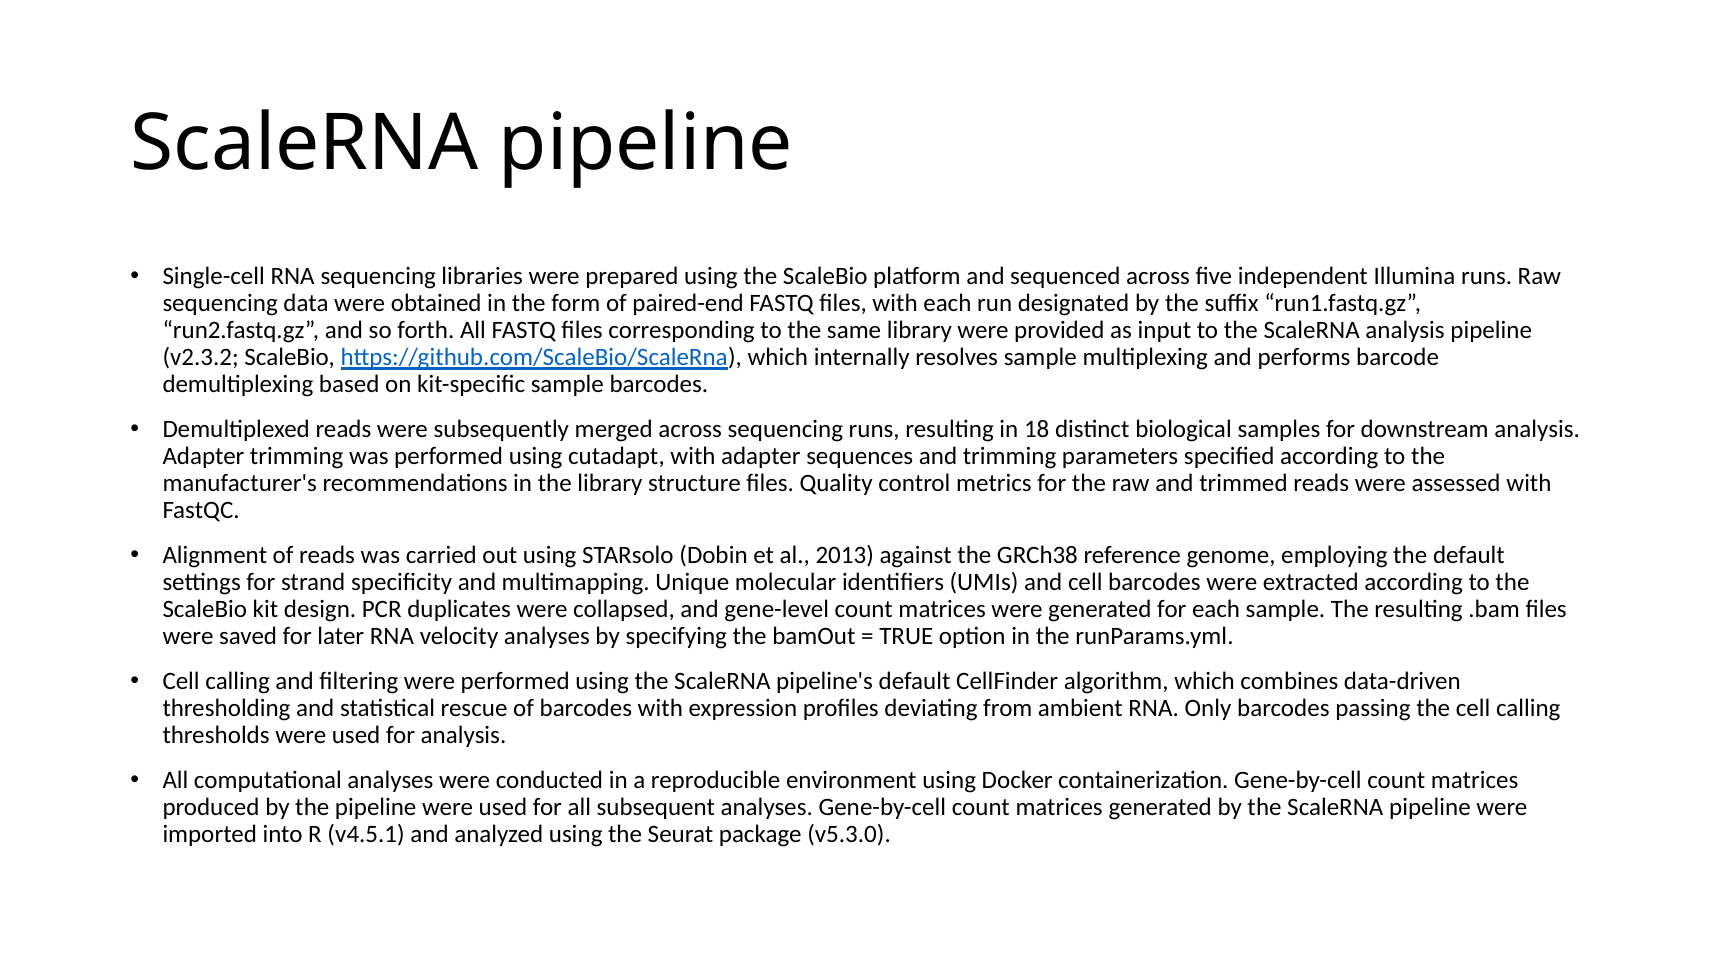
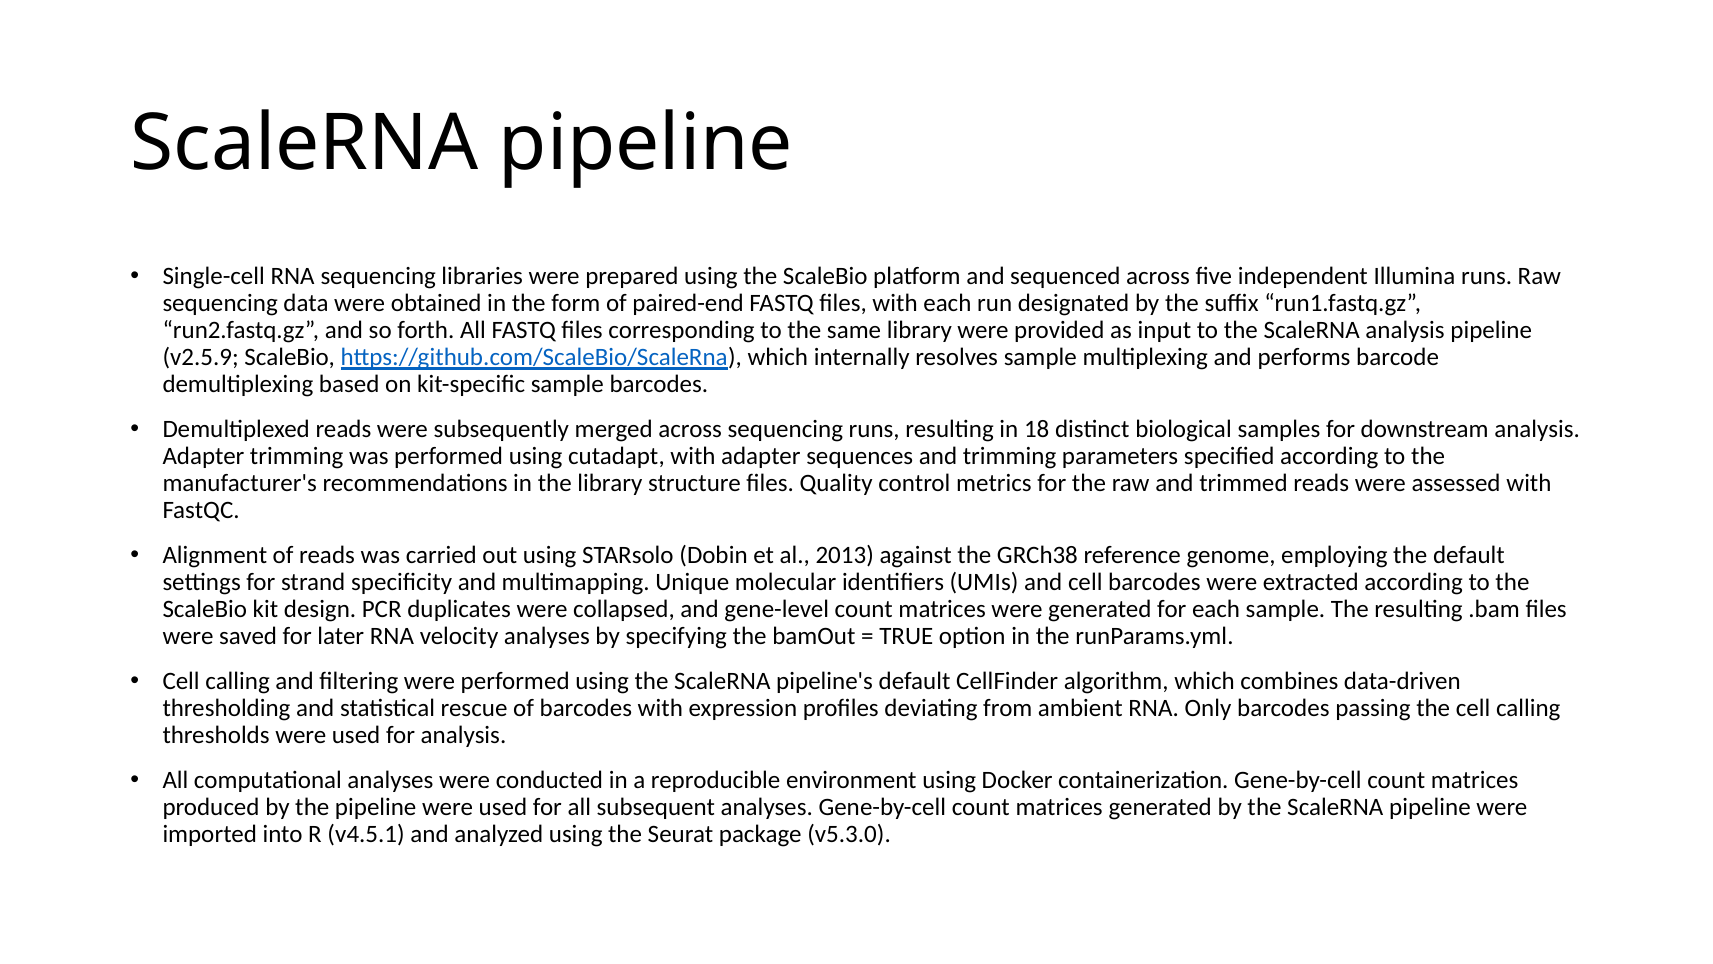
v2.3.2: v2.3.2 -> v2.5.9 (201, 357)
